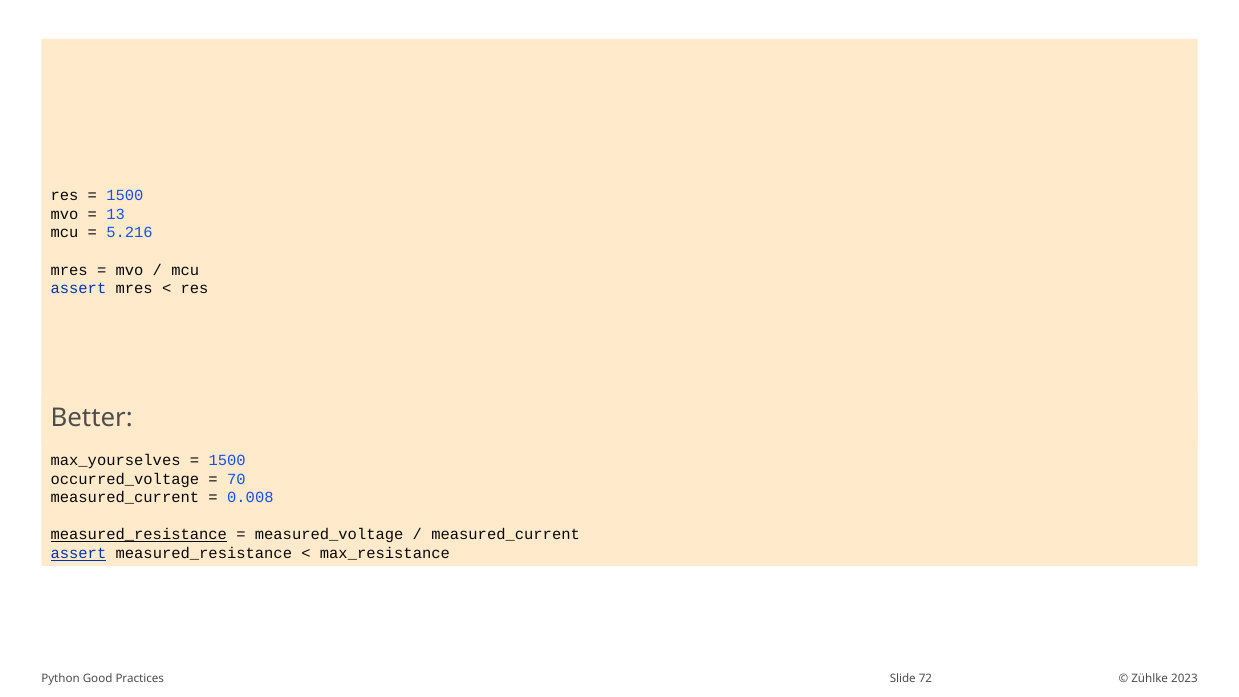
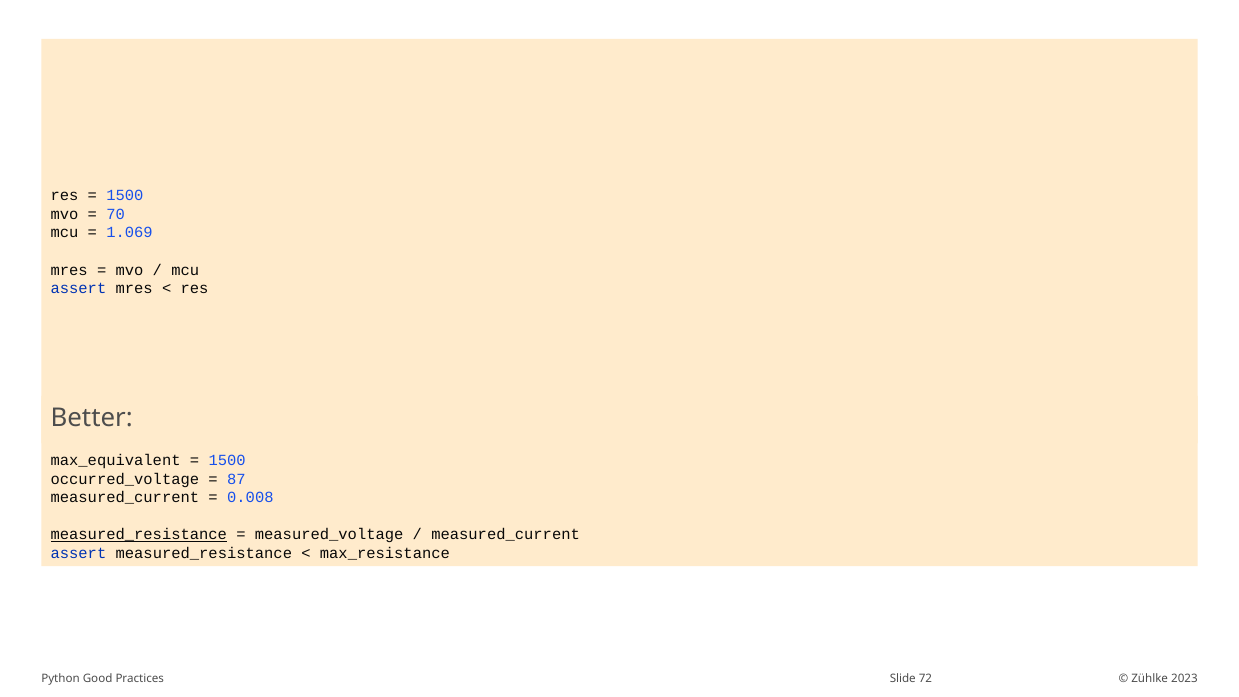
13: 13 -> 70 (116, 214)
5.216: 5.216 -> 1.069 (130, 233)
max_yourselves: max_yourselves -> max_equivalent (116, 460)
70: 70 -> 87 (236, 479)
assert underline: present -> none (78, 553)
